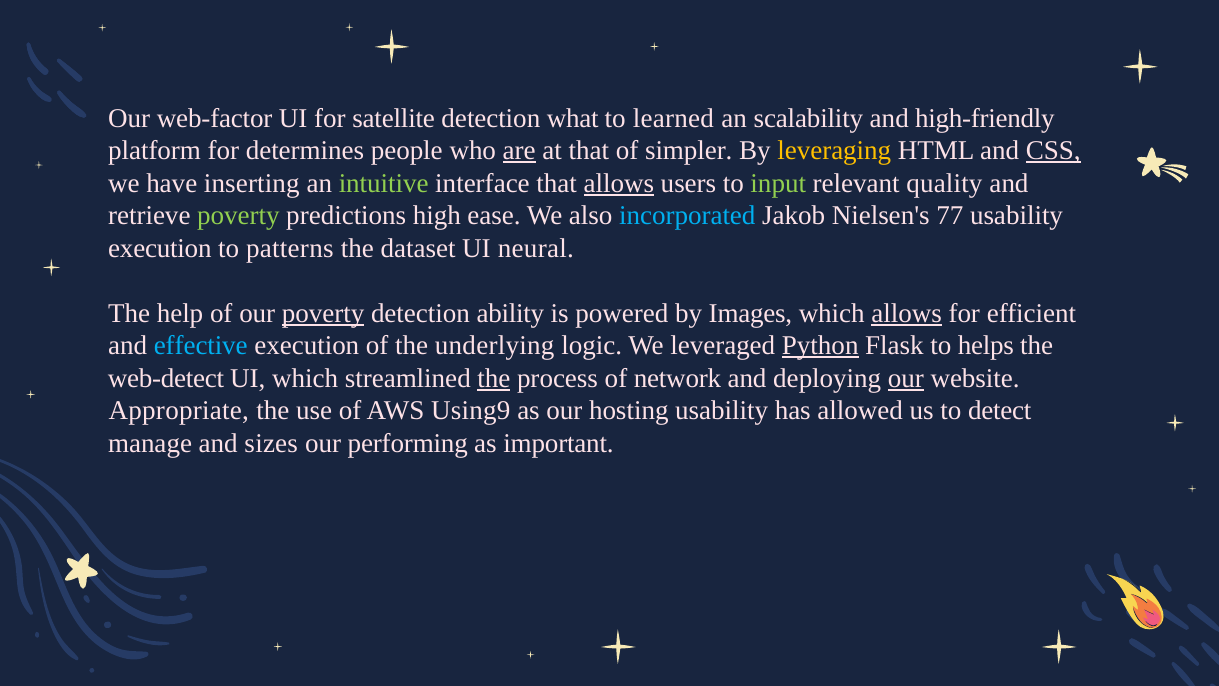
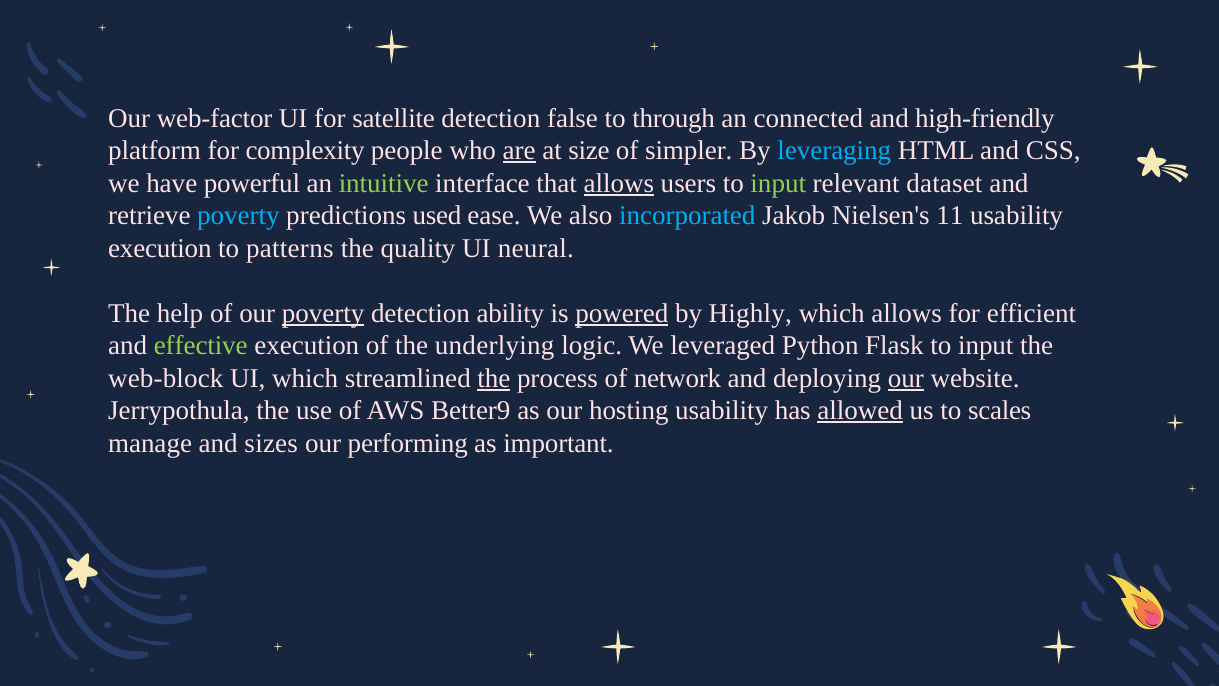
what: what -> false (573, 118)
learned: learned -> through (674, 118)
scalability: scalability -> connected (808, 118)
determines: determines -> complexity (305, 151)
at that: that -> size (589, 151)
leveraging colour: yellow -> light blue (834, 151)
CSS underline: present -> none (1053, 151)
inserting: inserting -> powerful (252, 183)
quality: quality -> dataset (944, 183)
poverty colour: light green -> light blue (238, 216)
high: high -> used (437, 216)
77: 77 -> 11 (950, 216)
dataset: dataset -> quality (418, 248)
powered underline: none -> present (622, 313)
Images: Images -> Highly (750, 313)
allows underline: present -> none (907, 313)
effective colour: light blue -> light green (201, 345)
Python underline: present -> none (820, 345)
Flask to helps: helps -> input (986, 345)
web-detect: web-detect -> web-block (166, 378)
Appropriate: Appropriate -> Jerrypothula (179, 410)
Using9: Using9 -> Better9 (471, 410)
allowed underline: none -> present (860, 410)
detect: detect -> scales (1000, 410)
